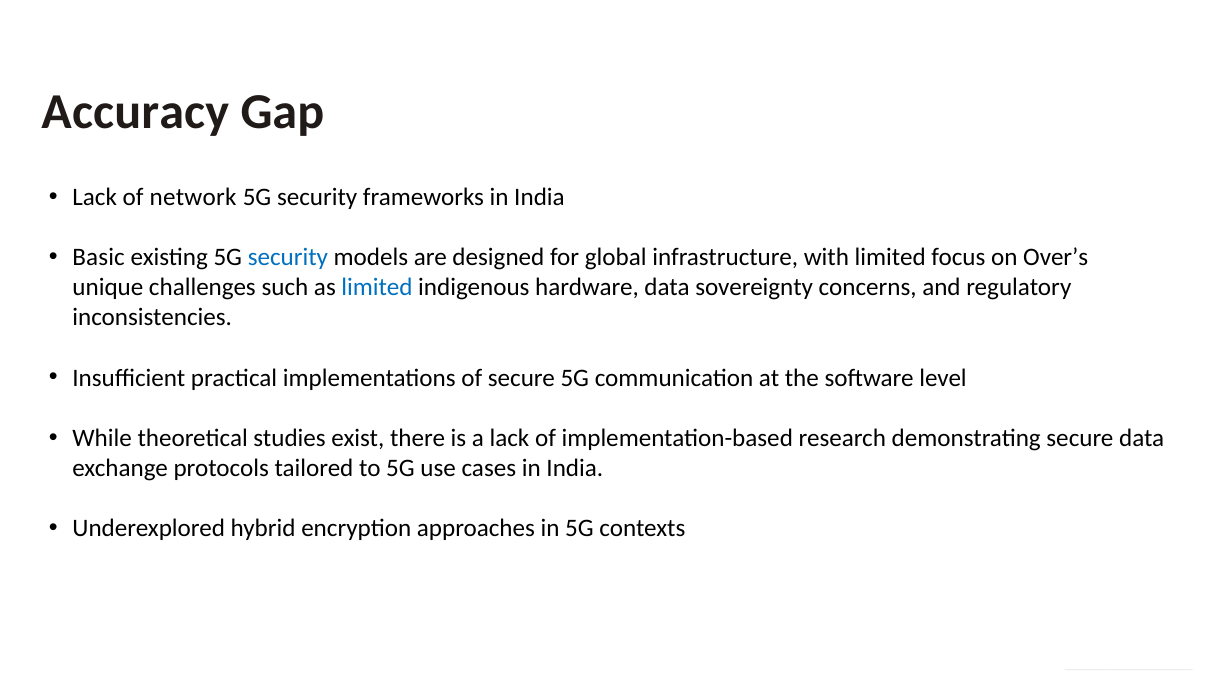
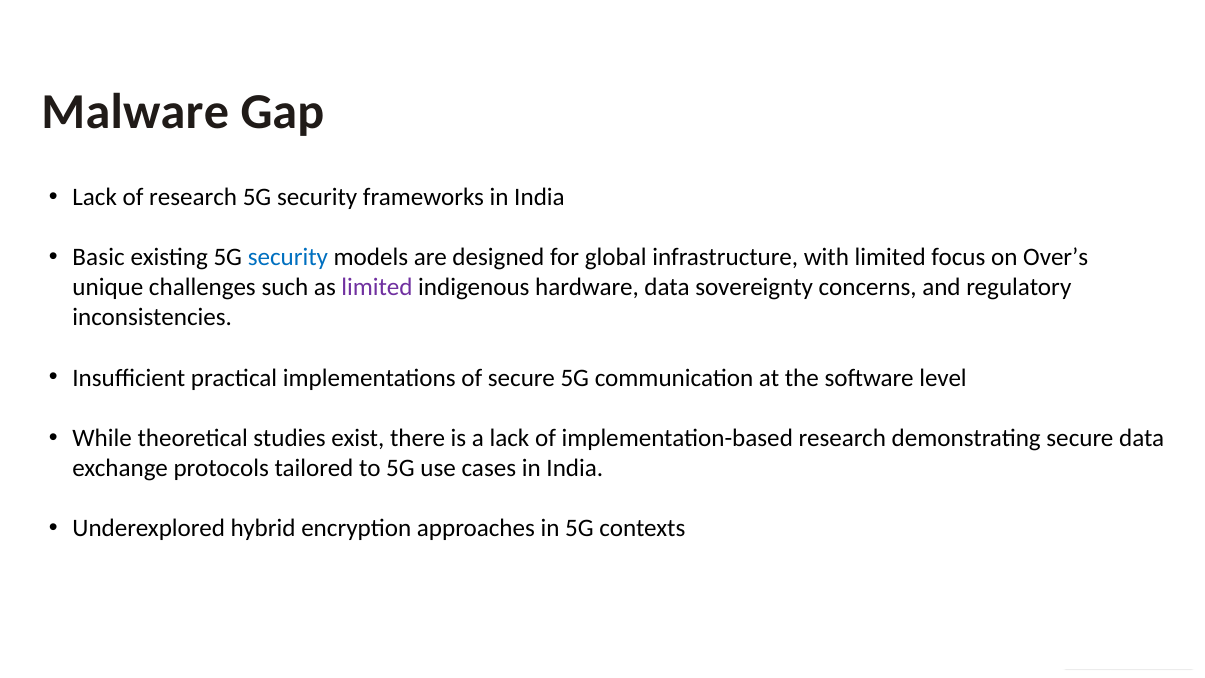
Accuracy: Accuracy -> Malware (135, 112)
of network: network -> research (193, 197)
limited colour: blue -> purple (377, 287)
